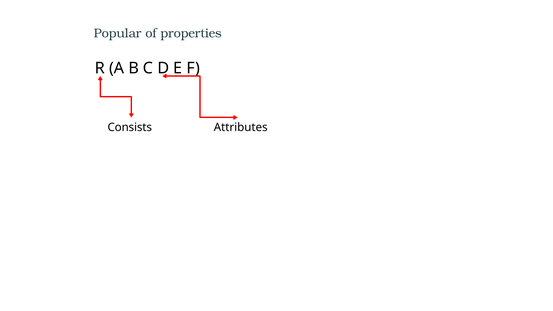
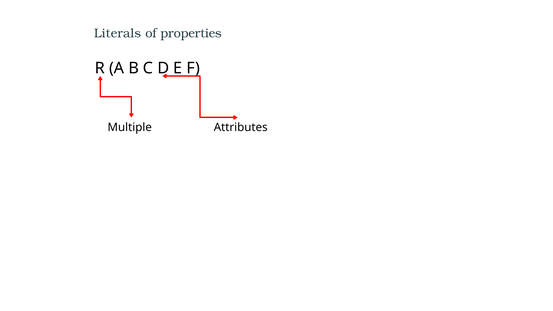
Popular: Popular -> Literals (118, 33)
Consists: Consists -> Multiple (130, 127)
